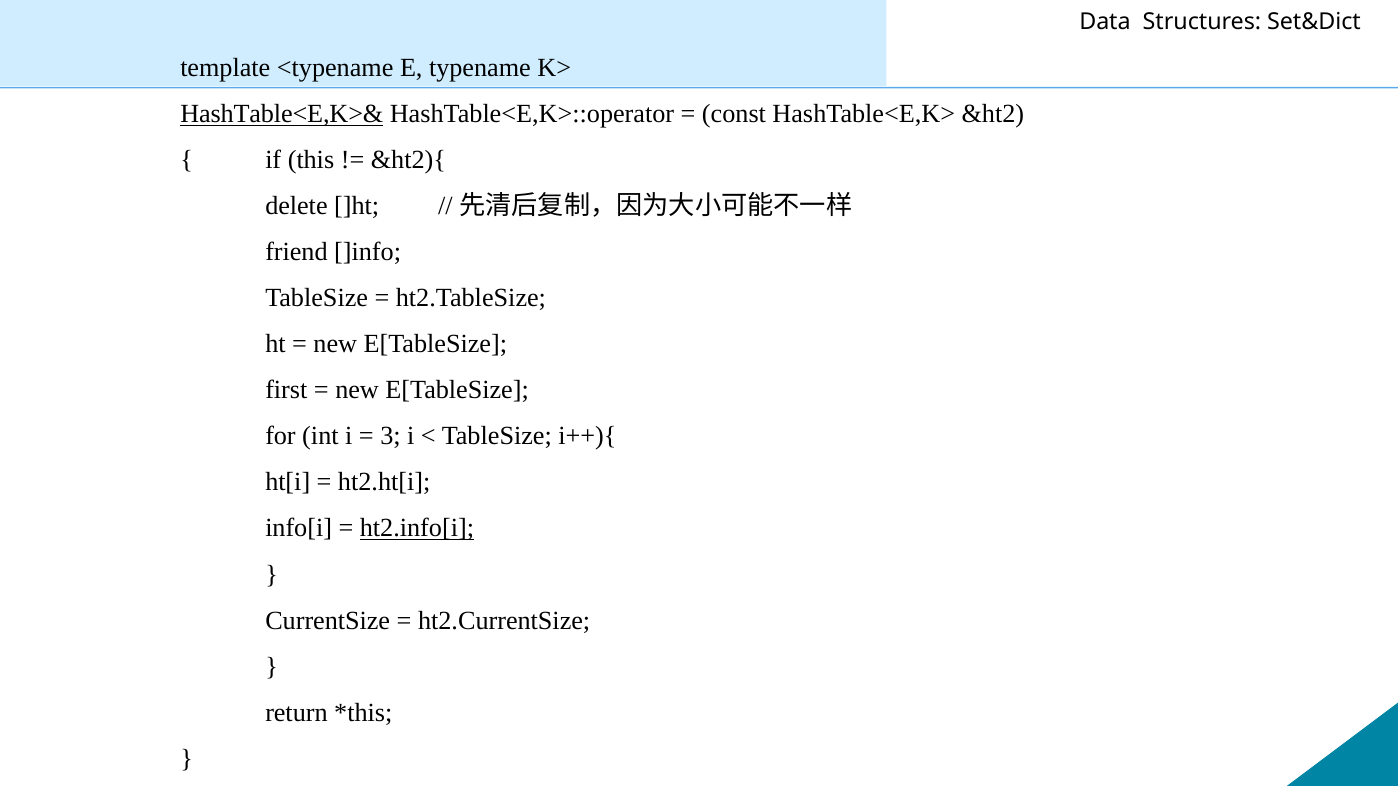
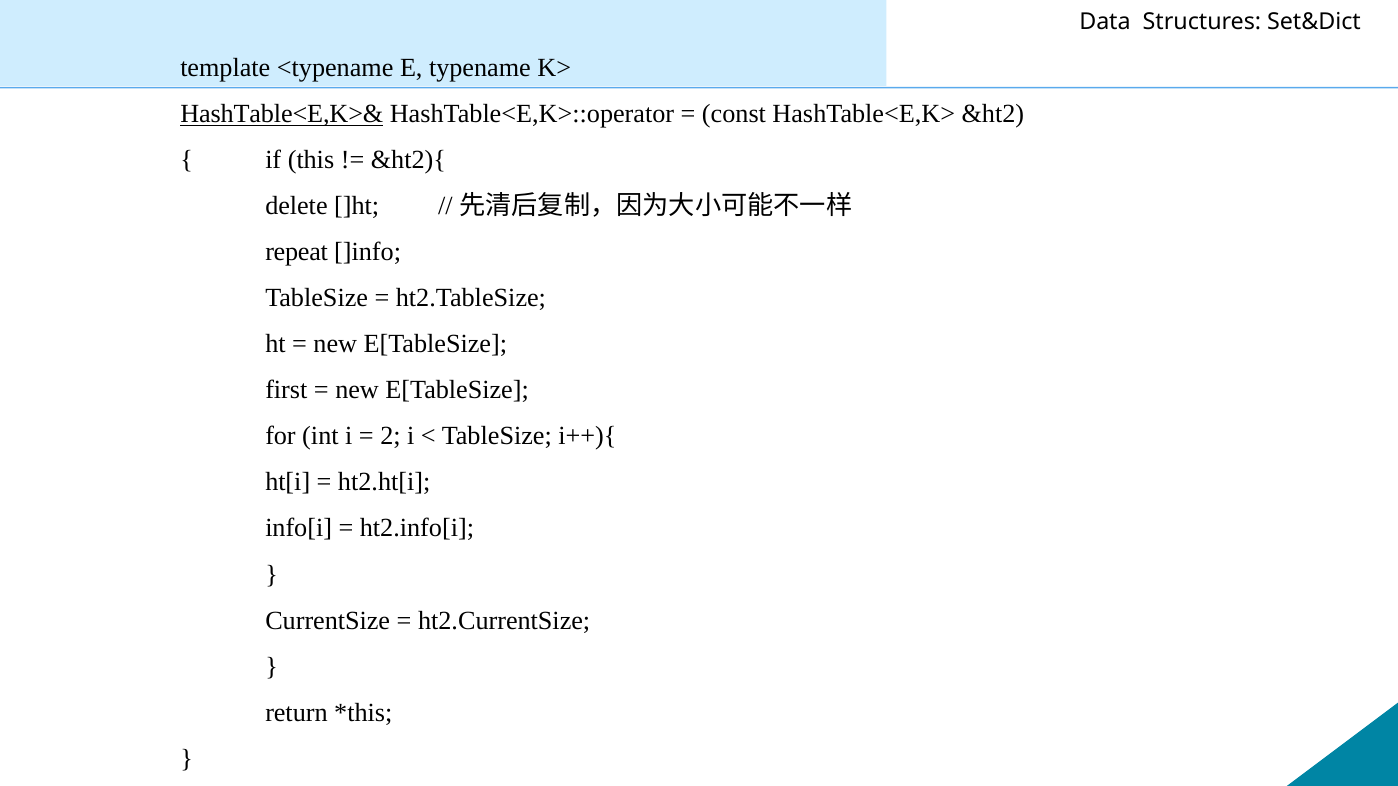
friend: friend -> repeat (297, 252)
3: 3 -> 2 (390, 437)
ht2.info[i underline: present -> none (417, 529)
